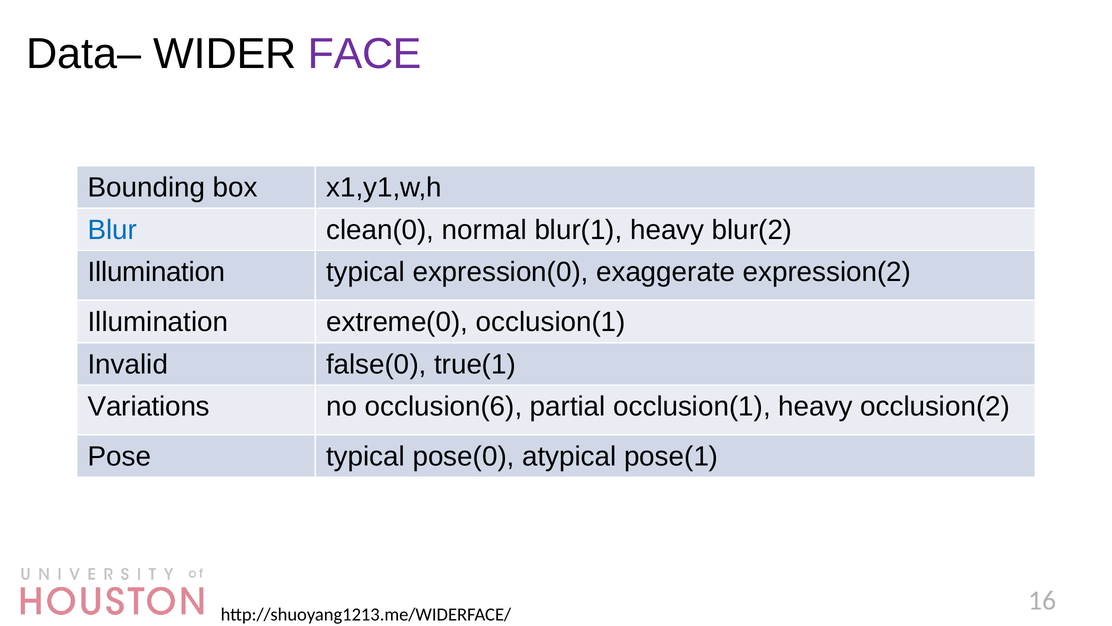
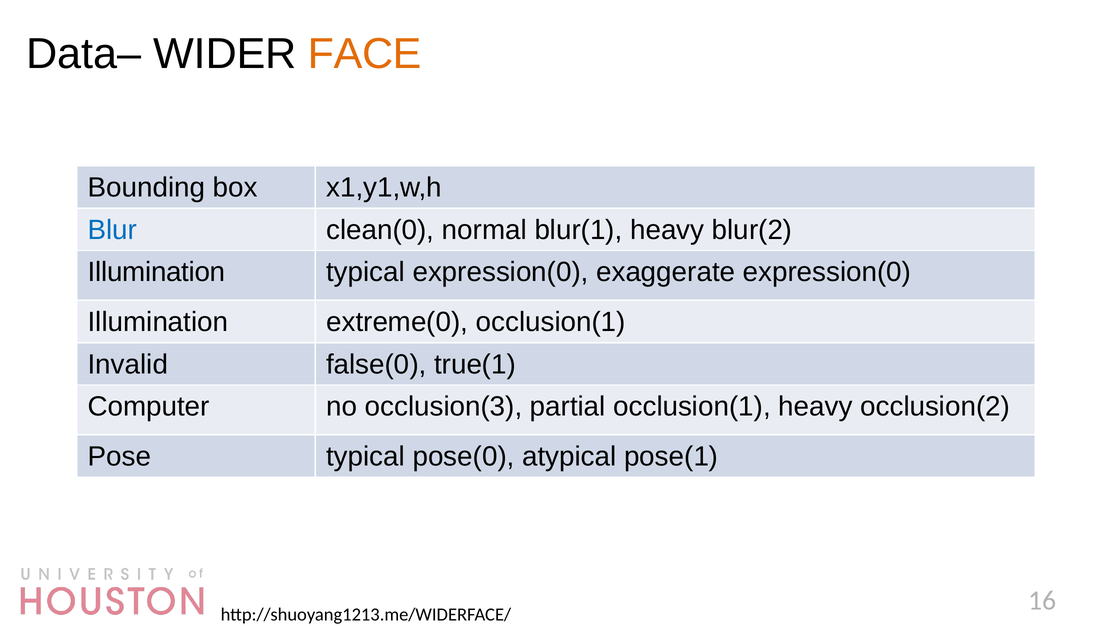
FACE colour: purple -> orange (365, 54)
exaggerate expression(2: expression(2 -> expression(0 (827, 272)
Variations: Variations -> Computer (149, 406)
occlusion(6: occlusion(6 -> occlusion(3 (444, 406)
